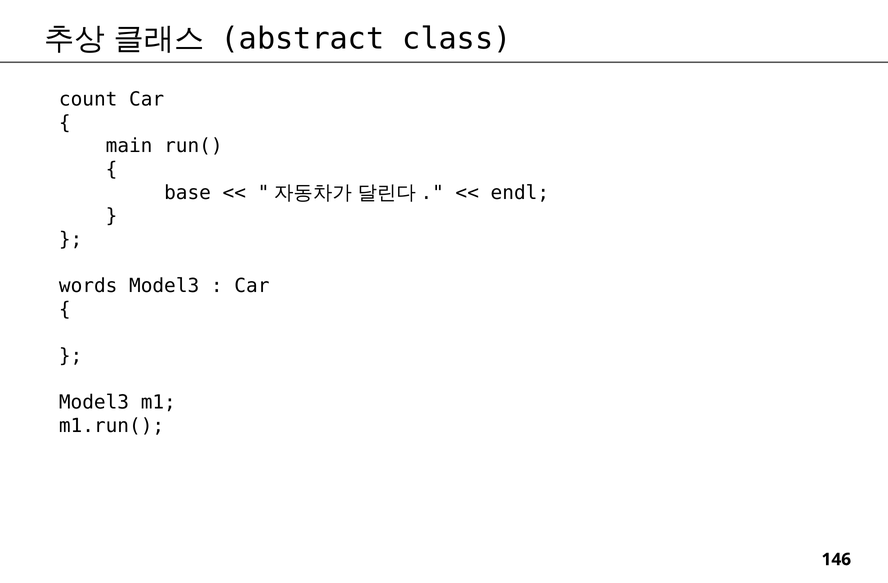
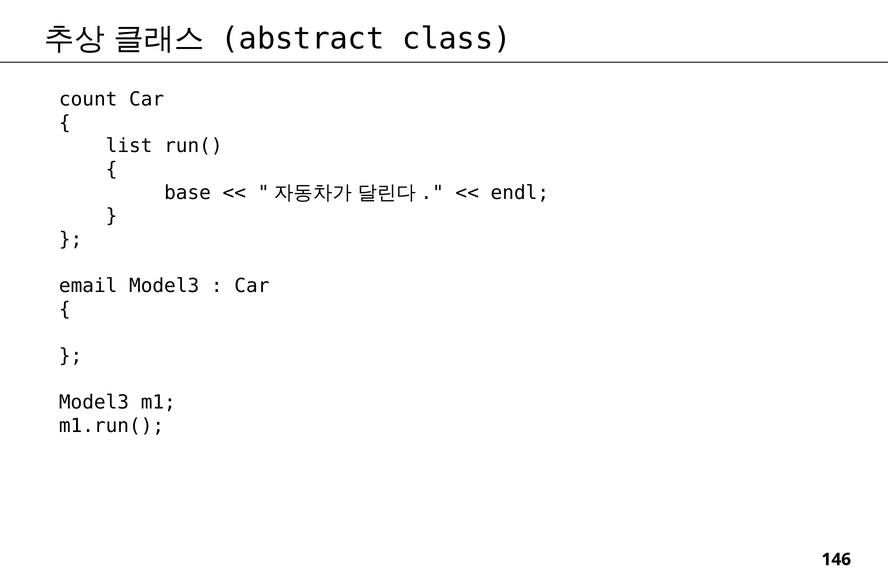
main: main -> list (129, 146)
words: words -> email (88, 286)
